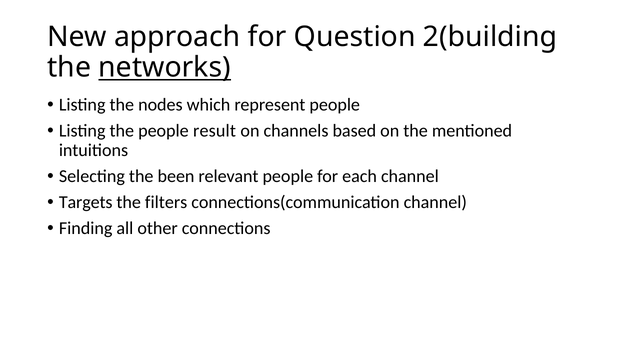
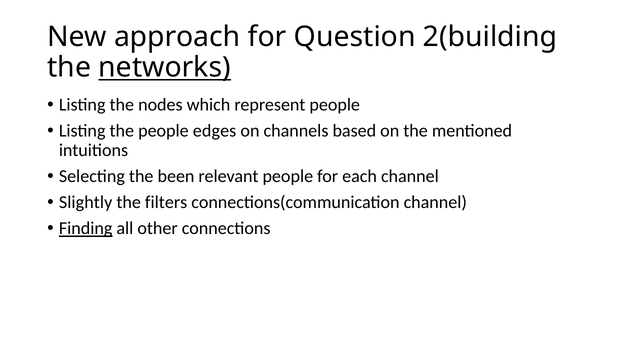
result: result -> edges (215, 131)
Targets: Targets -> Slightly (86, 202)
Finding underline: none -> present (86, 228)
